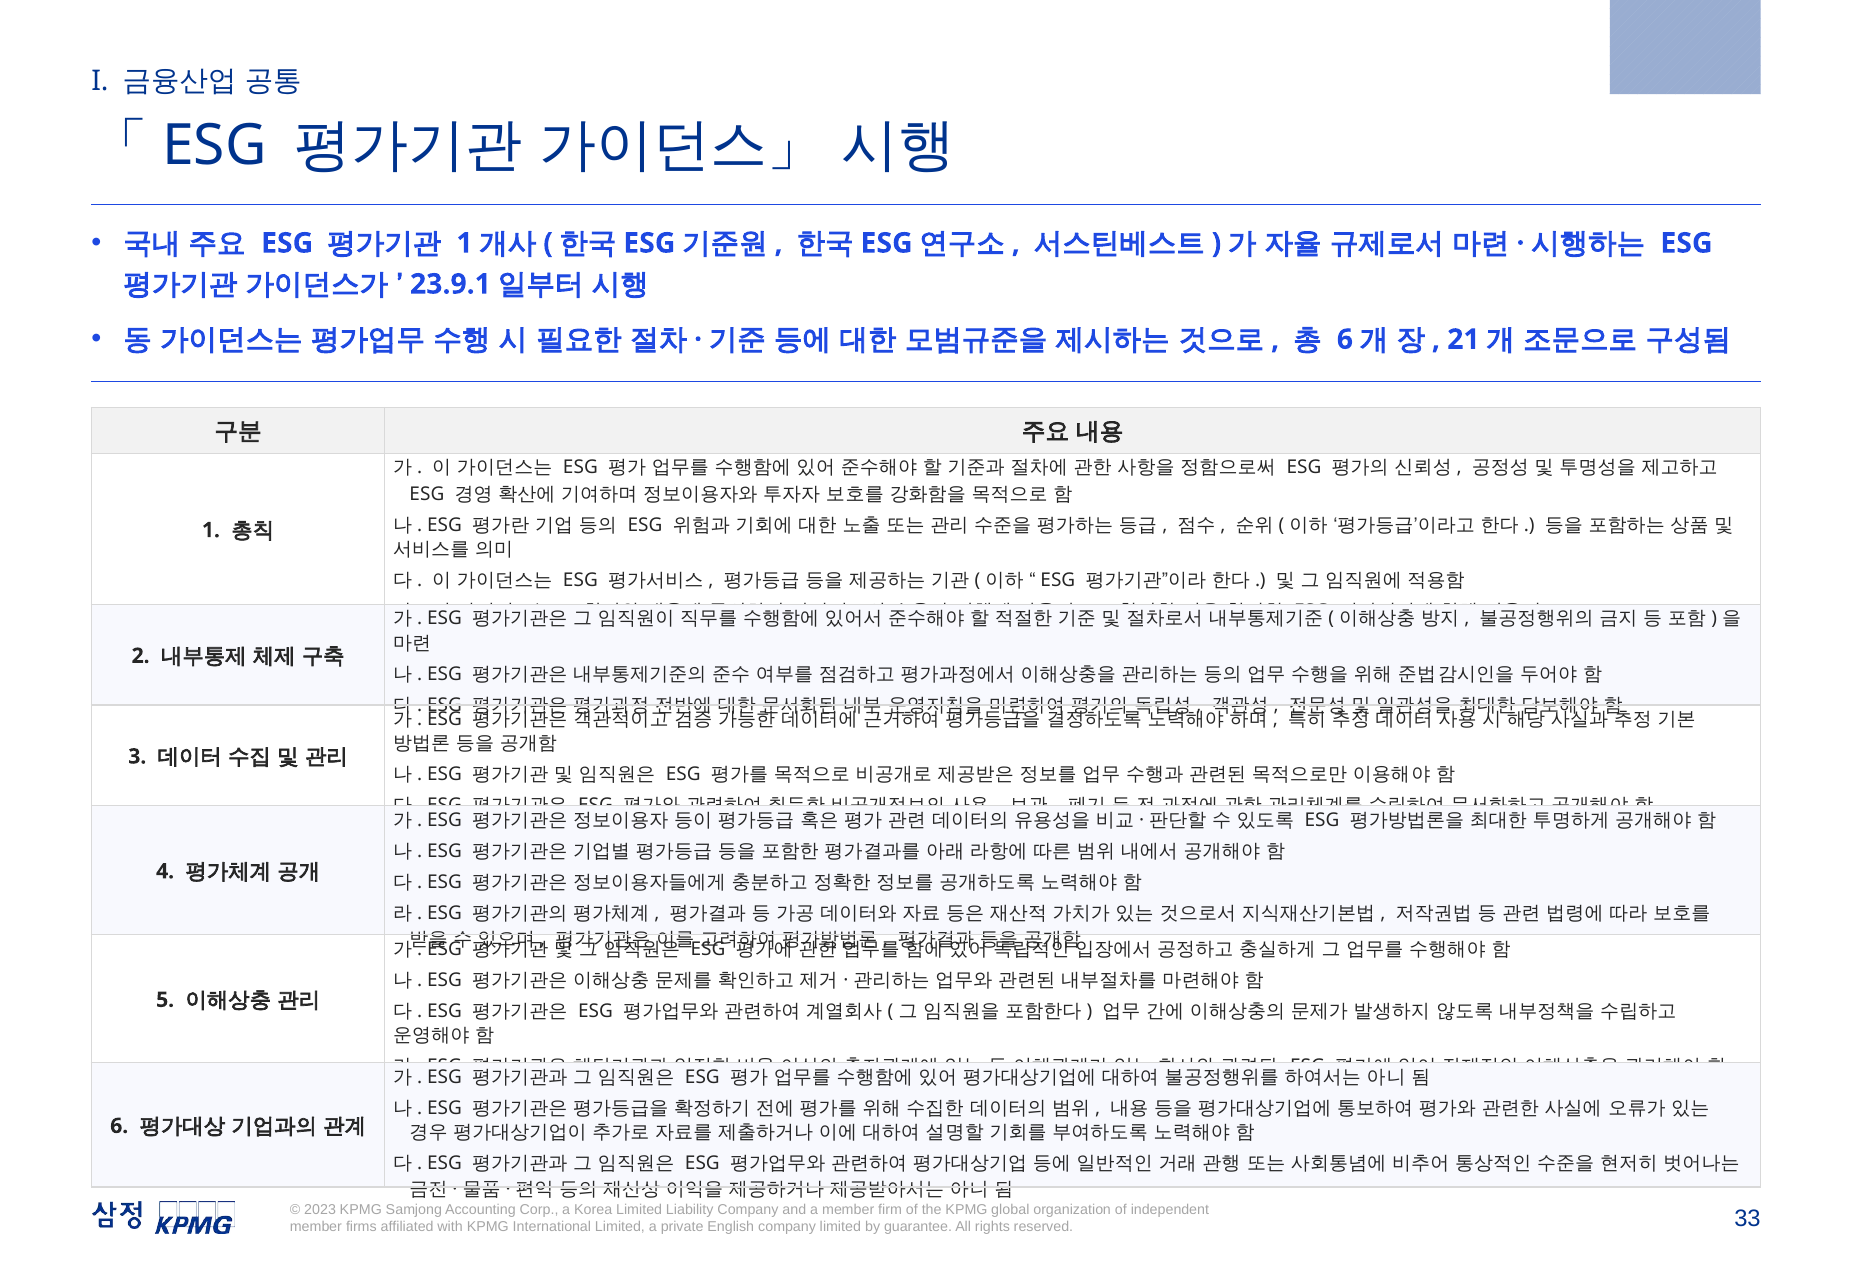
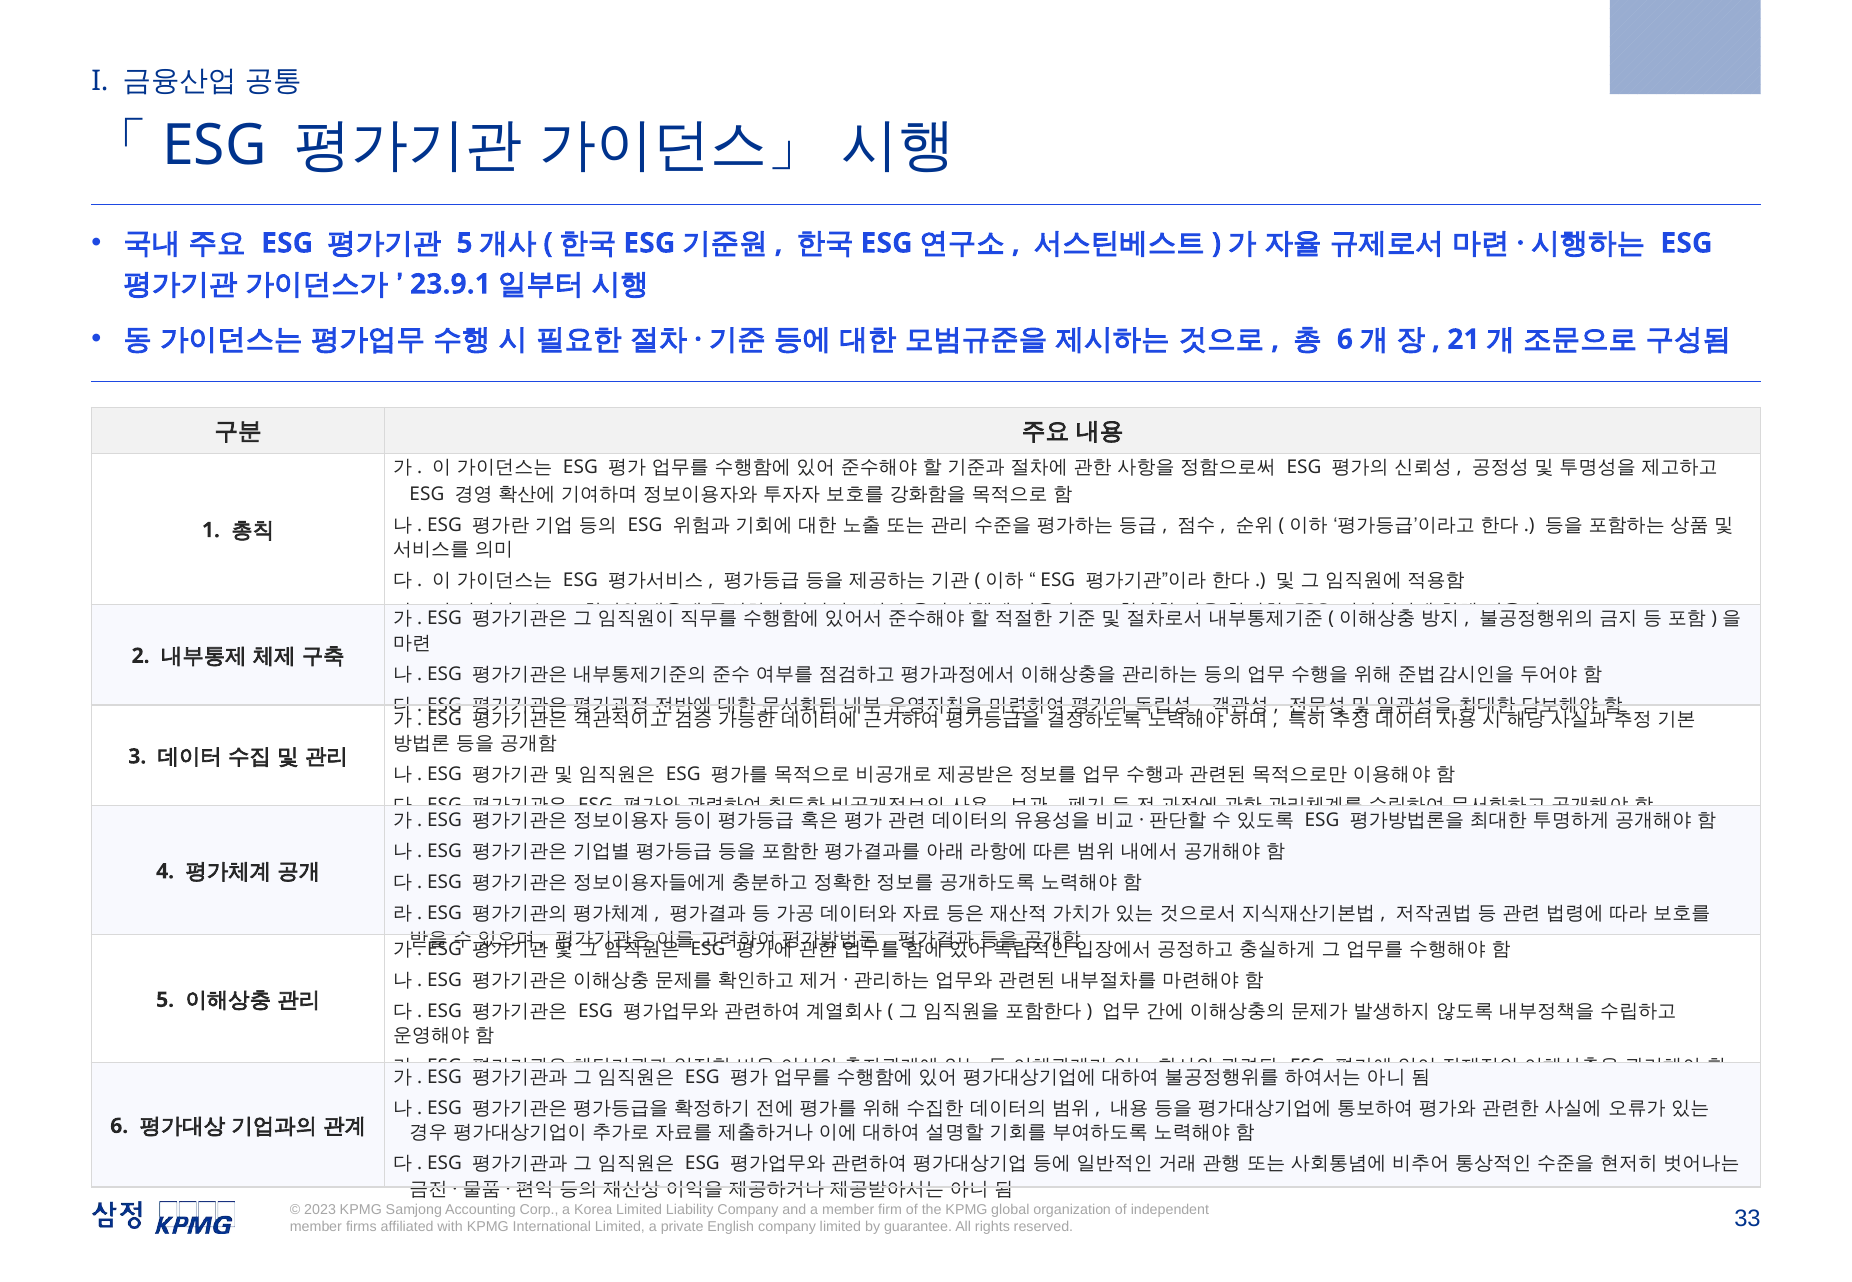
1: 1 -> 5 (465, 243)
